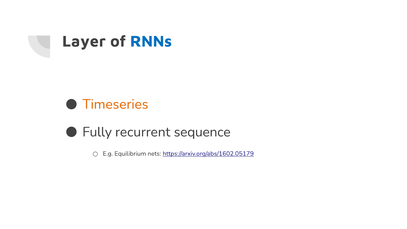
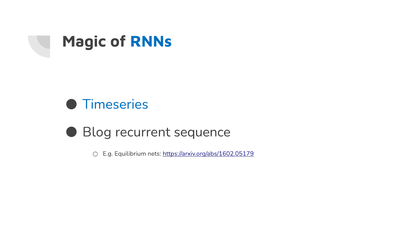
Layer: Layer -> Magic (84, 41)
Timeseries colour: orange -> blue (115, 104)
Fully: Fully -> Blog (97, 132)
